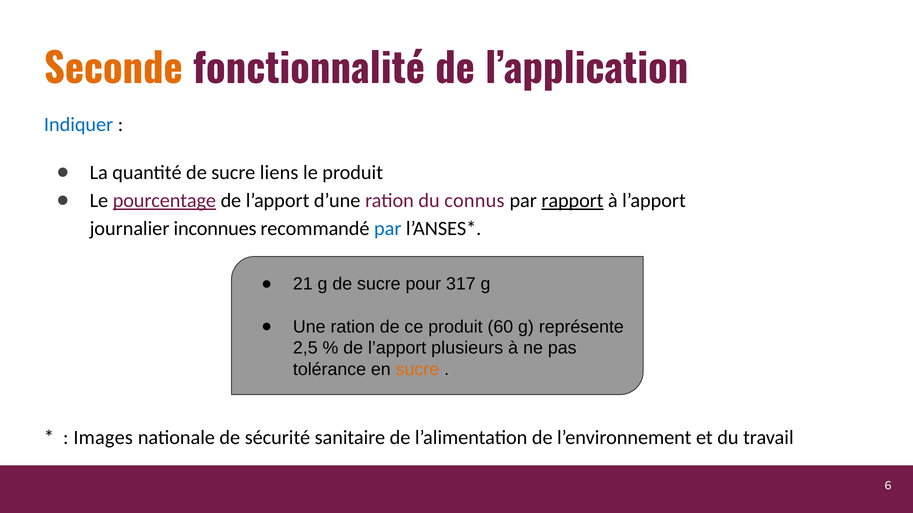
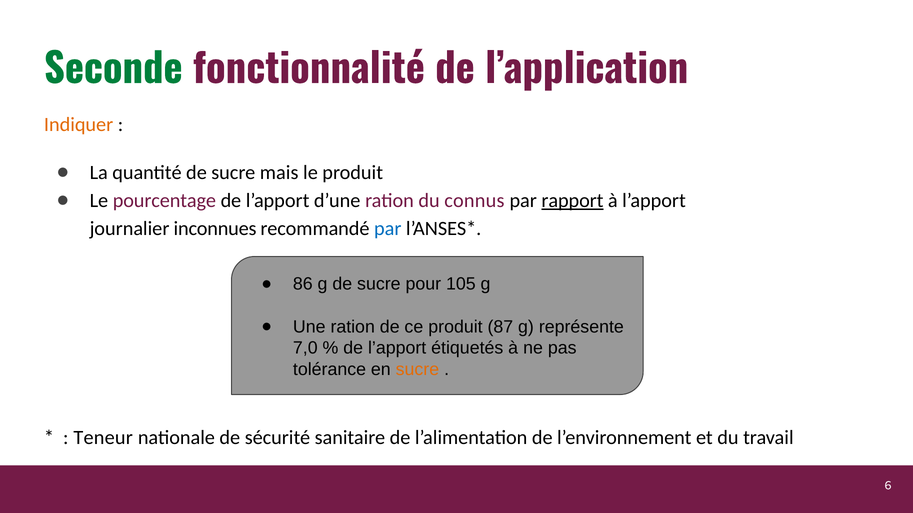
Seconde colour: orange -> green (113, 70)
Indiquer colour: blue -> orange (79, 125)
liens: liens -> mais (279, 173)
pourcentage underline: present -> none (164, 201)
21: 21 -> 86 (303, 284)
317: 317 -> 105 (461, 284)
60: 60 -> 87 (500, 327)
2,5: 2,5 -> 7,0 (305, 348)
plusieurs: plusieurs -> étiquetés (467, 348)
Images: Images -> Teneur (103, 438)
